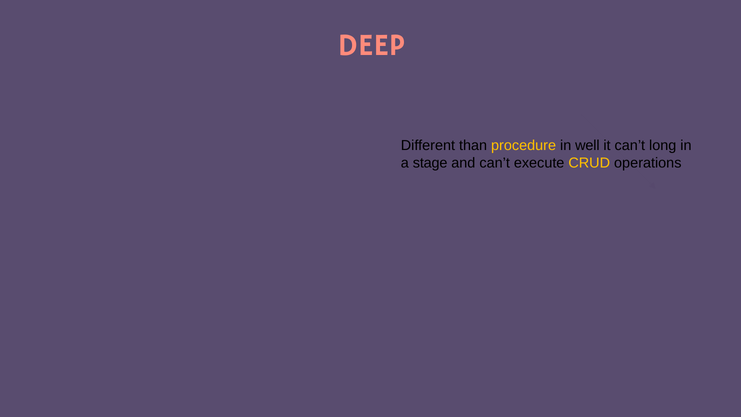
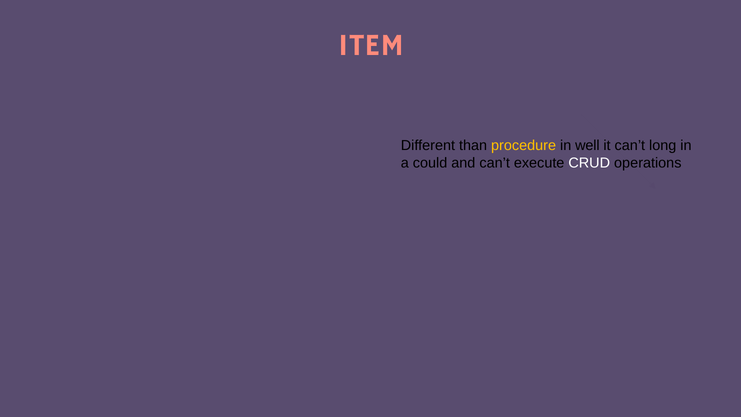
DEEP: DEEP -> ITEM (371, 45)
stage: stage -> could (430, 163)
CRUD colour: yellow -> white (589, 163)
